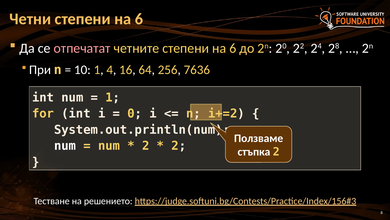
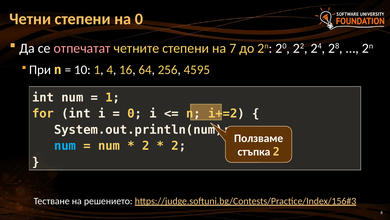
Четни степени на 6: 6 -> 0 (139, 19)
четните степени на 6: 6 -> 7 (233, 48)
7636: 7636 -> 4595 (197, 70)
num colour: white -> light blue (65, 146)
